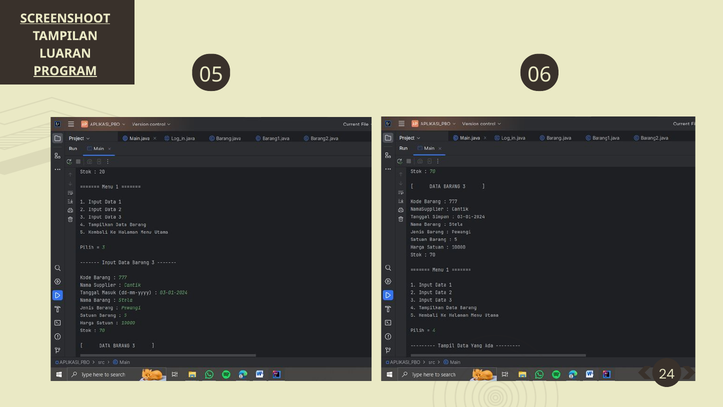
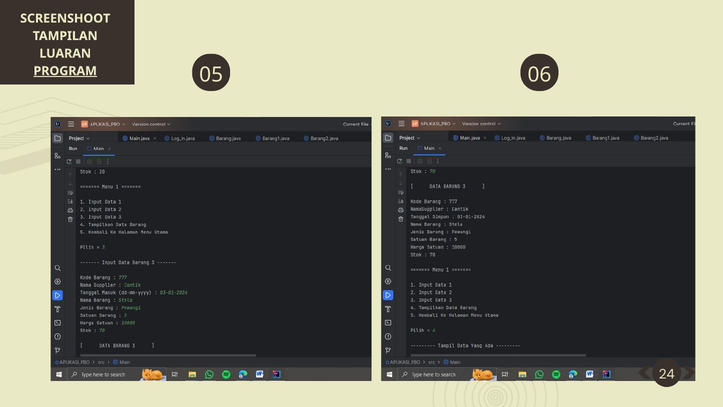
SCREENSHOOT underline: present -> none (65, 18)
